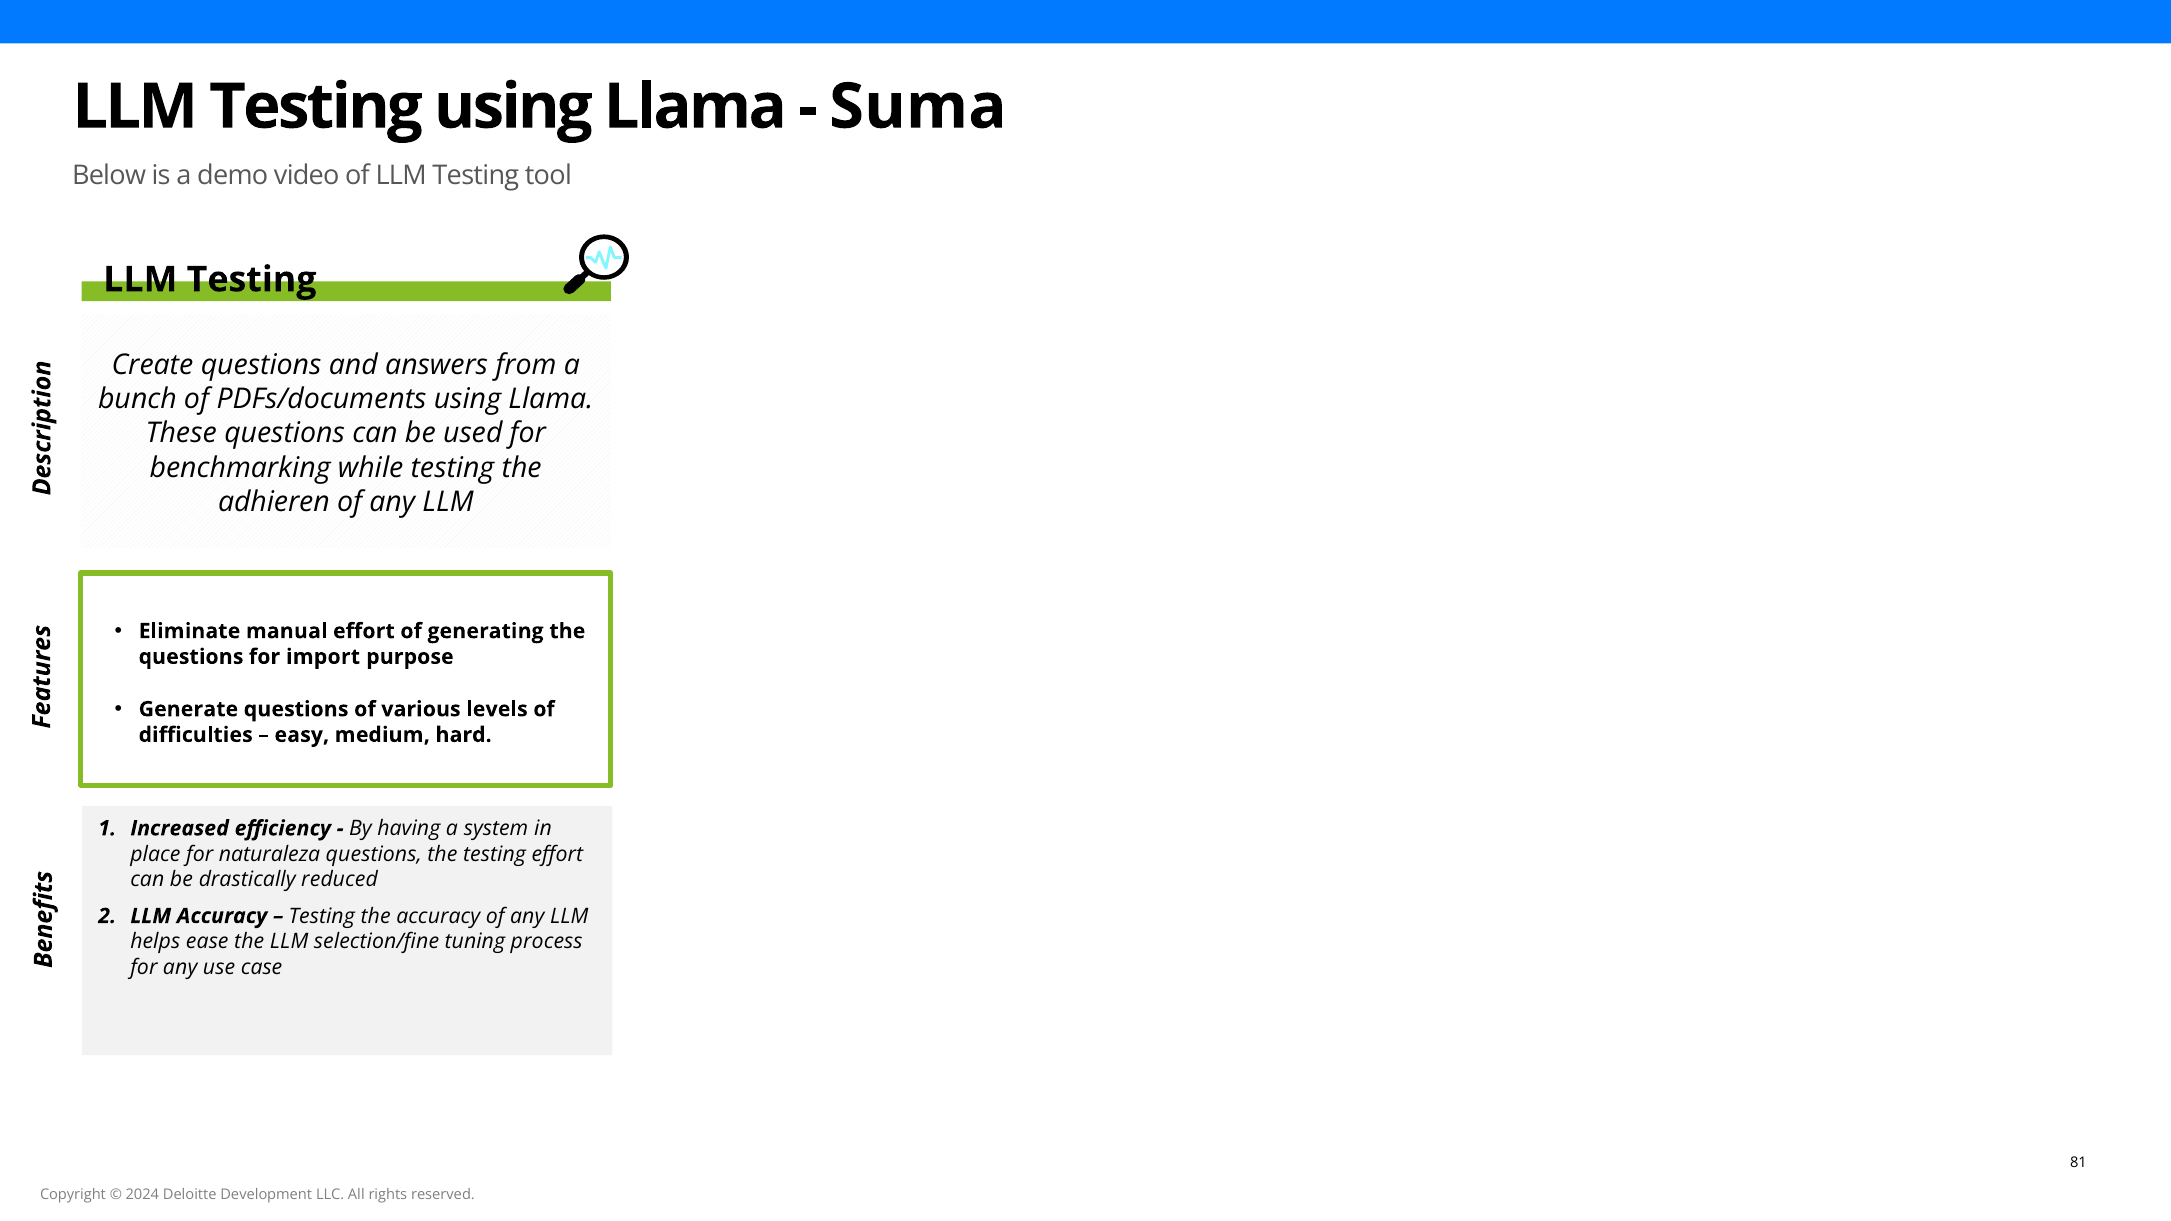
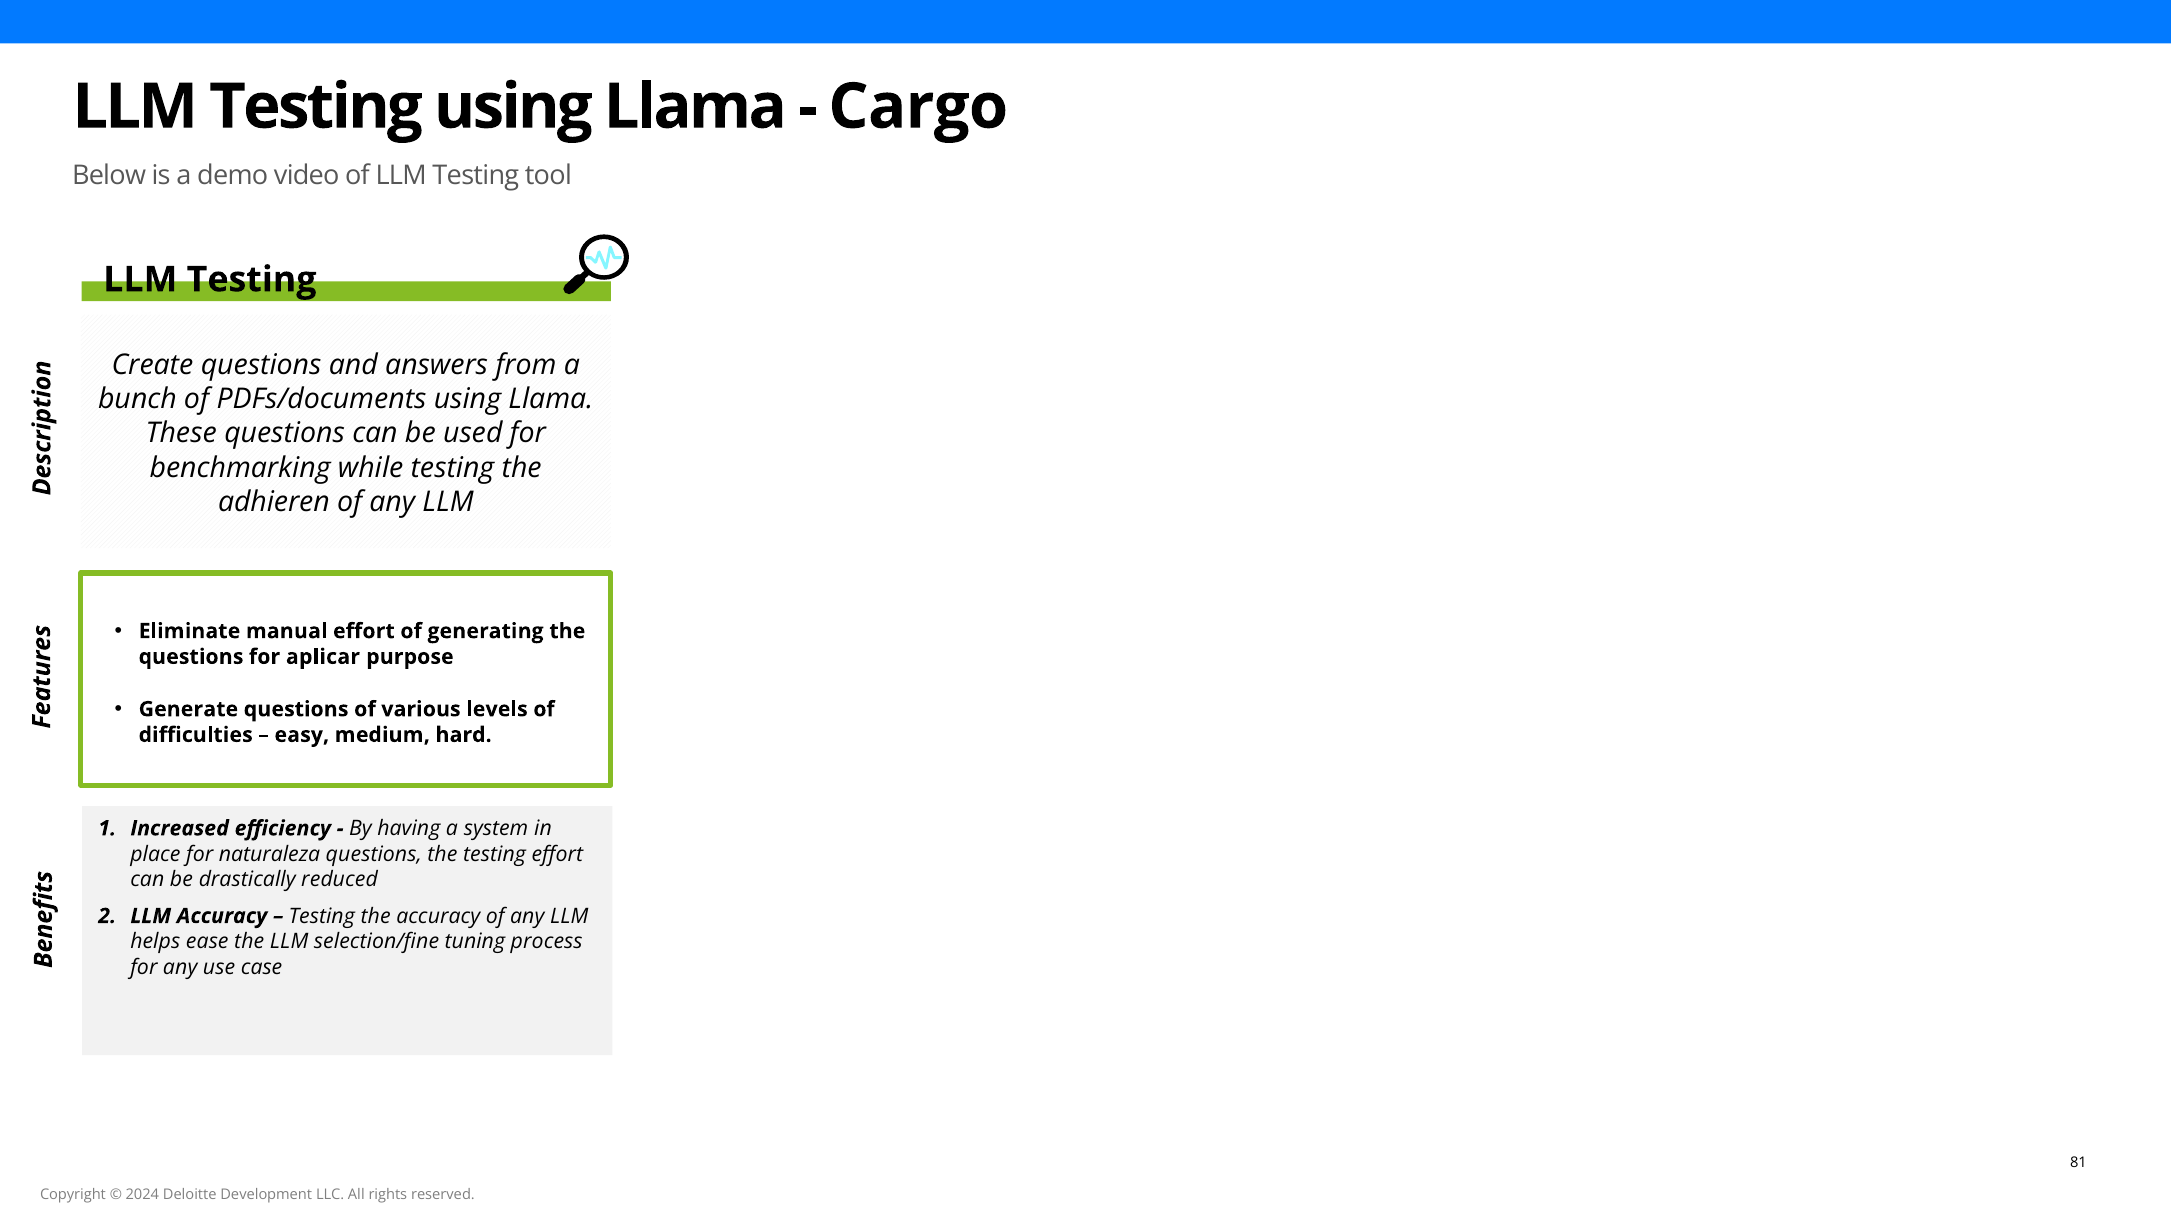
Suma: Suma -> Cargo (918, 107)
import: import -> aplicar (323, 657)
